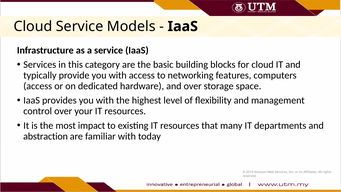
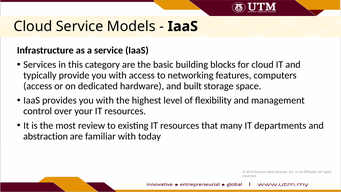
and over: over -> built (193, 86)
impact: impact -> review (92, 125)
